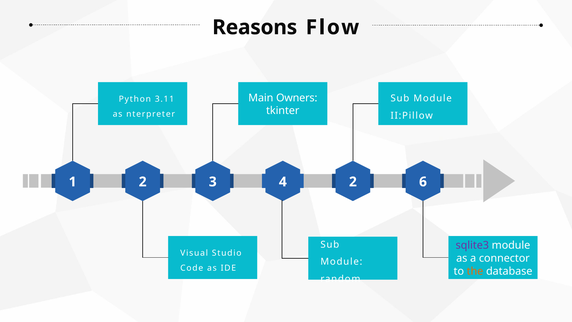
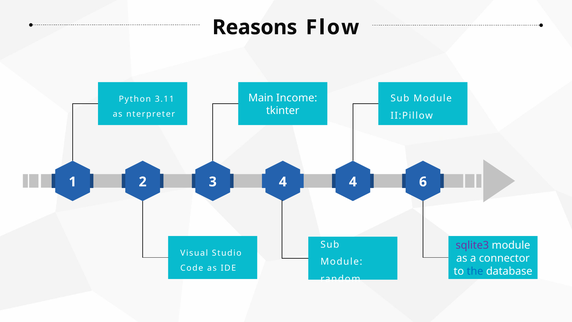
Owners: Owners -> Income (297, 98)
4 2: 2 -> 4 (353, 182)
the colour: orange -> blue (475, 271)
